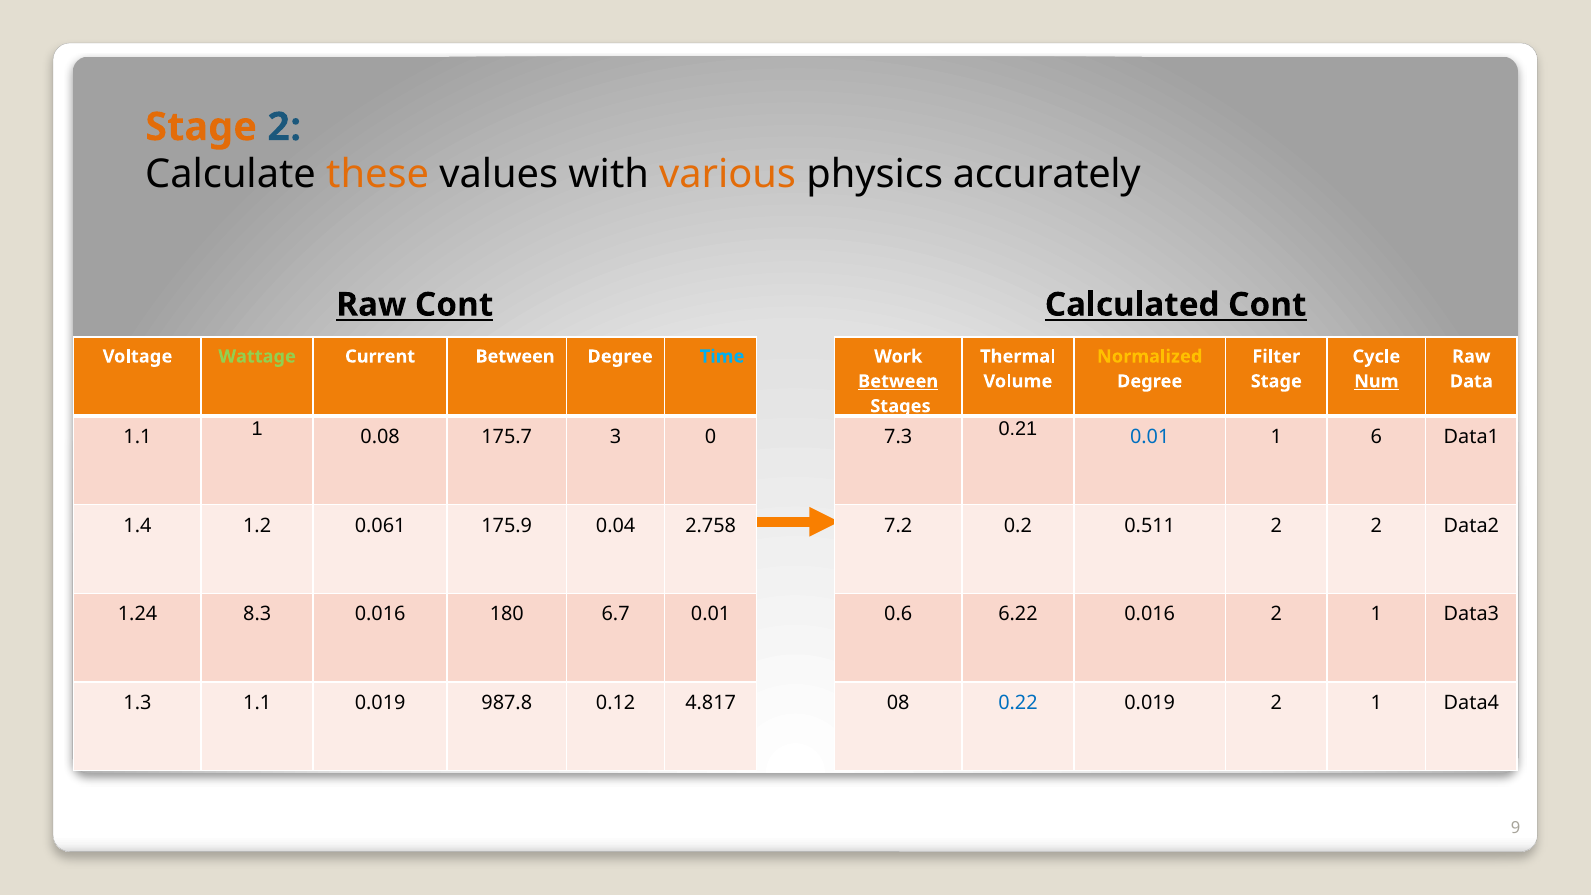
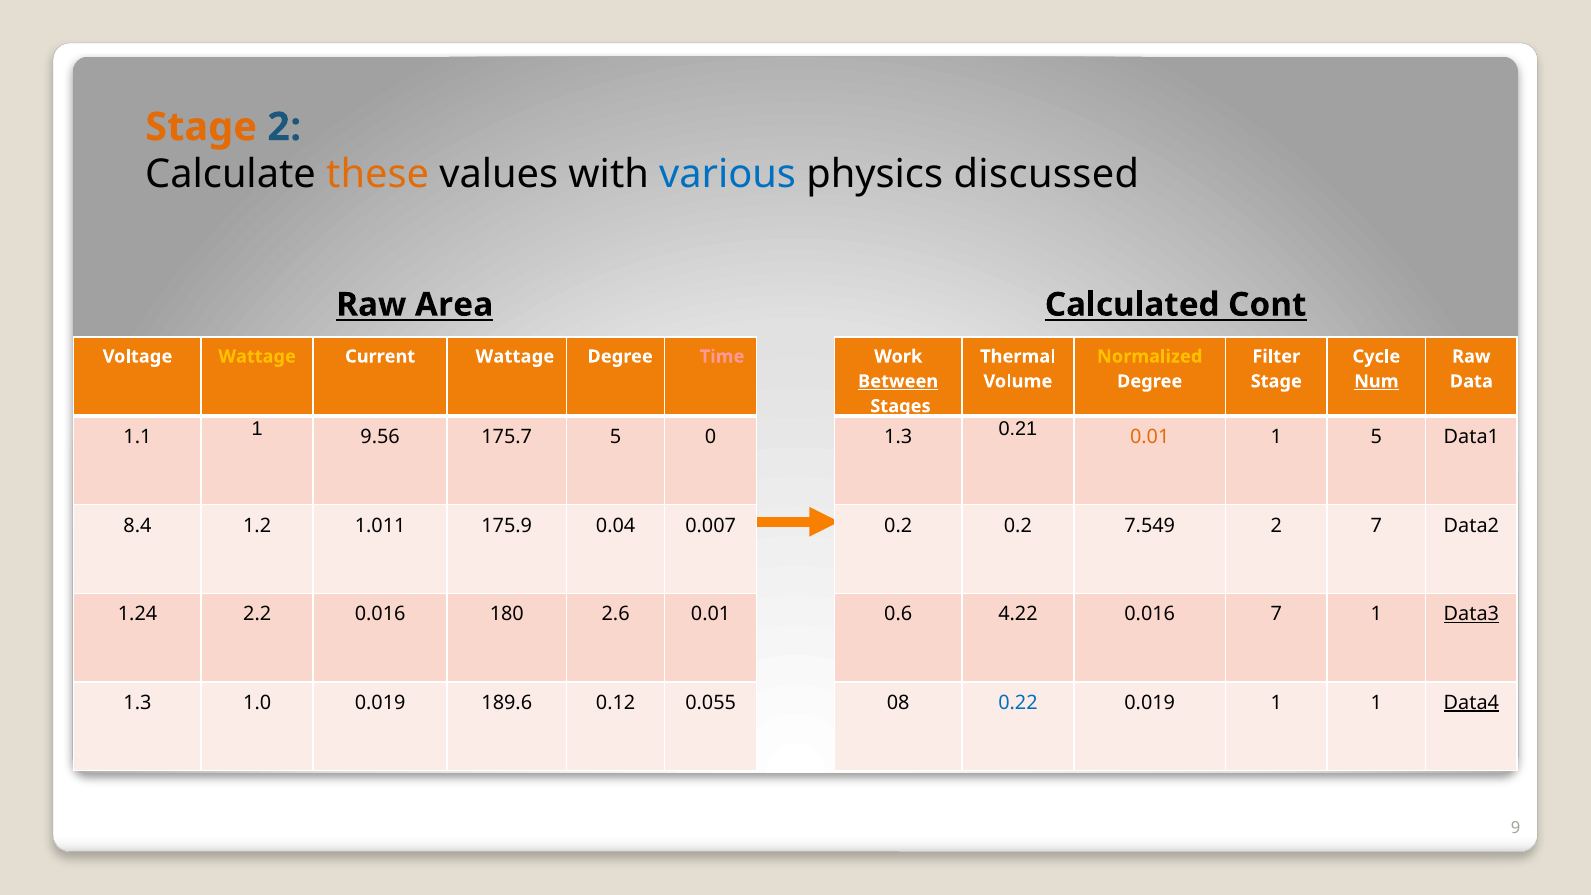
various colour: orange -> blue (728, 175)
accurately: accurately -> discussed (1046, 175)
Raw Cont: Cont -> Area (454, 305)
Wattage colour: light green -> yellow (257, 356)
Current Between: Between -> Wattage (515, 356)
Time colour: light blue -> pink (722, 356)
0.08: 0.08 -> 9.56 (380, 437)
175.7 3: 3 -> 5 (616, 437)
7.3: 7.3 -> 1.3 (898, 437)
0.01 colour: blue -> orange (1150, 437)
1 6: 6 -> 5 (1376, 437)
1.4: 1.4 -> 8.4 (137, 525)
0.061: 0.061 -> 1.011 (380, 525)
2.758: 2.758 -> 0.007 (711, 525)
7.2: 7.2 -> 0.2 (898, 525)
0.511: 0.511 -> 7.549 (1150, 525)
2 2: 2 -> 7 (1376, 525)
8.3: 8.3 -> 2.2 (257, 614)
6.7: 6.7 -> 2.6 (616, 614)
6.22: 6.22 -> 4.22 (1018, 614)
0.016 2: 2 -> 7 (1276, 614)
Data3 underline: none -> present (1471, 614)
1.3 1.1: 1.1 -> 1.0 (257, 702)
987.8: 987.8 -> 189.6 (507, 702)
4.817: 4.817 -> 0.055 (711, 702)
0.019 2: 2 -> 1 (1276, 702)
Data4 underline: none -> present (1471, 702)
